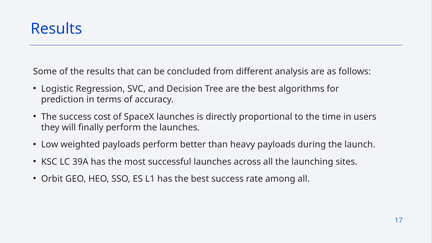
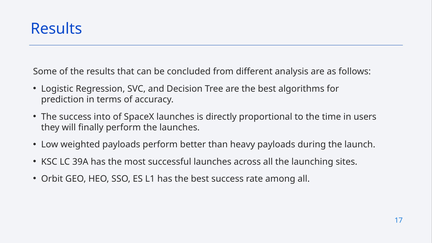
cost: cost -> into (102, 117)
